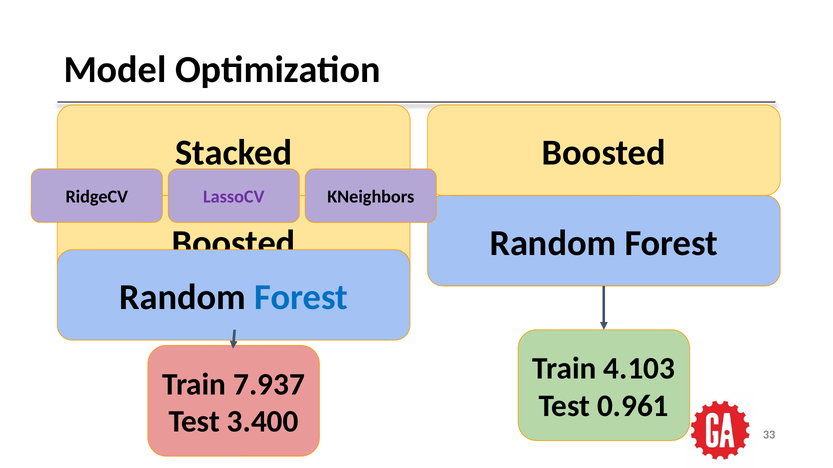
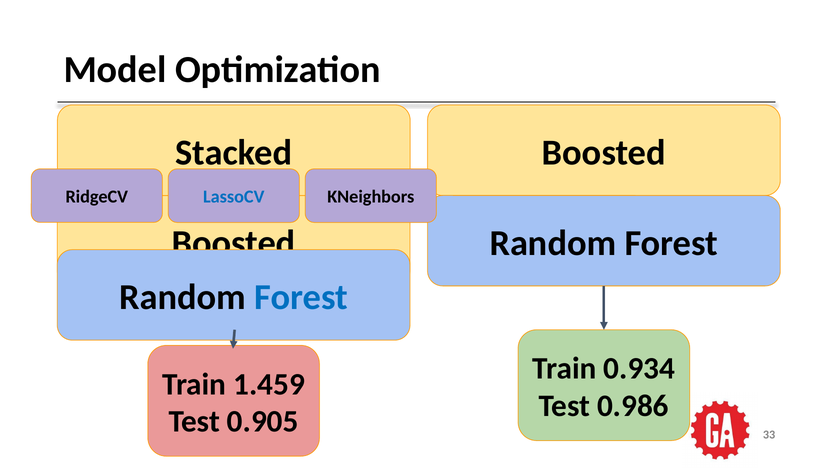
LassoCV colour: purple -> blue (234, 197)
4.103: 4.103 -> 0.934 (639, 369)
7.937: 7.937 -> 1.459 (269, 385)
0.961: 0.961 -> 0.986 (633, 407)
3.400: 3.400 -> 0.905 (263, 422)
